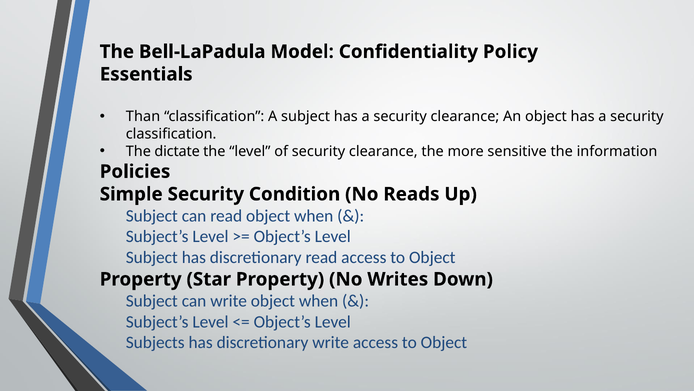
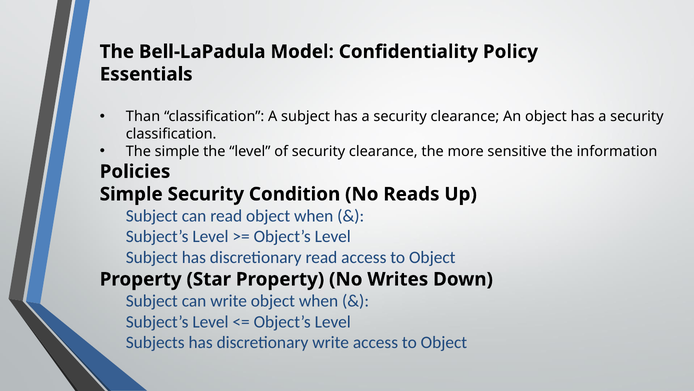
The dictate: dictate -> simple (177, 151)
